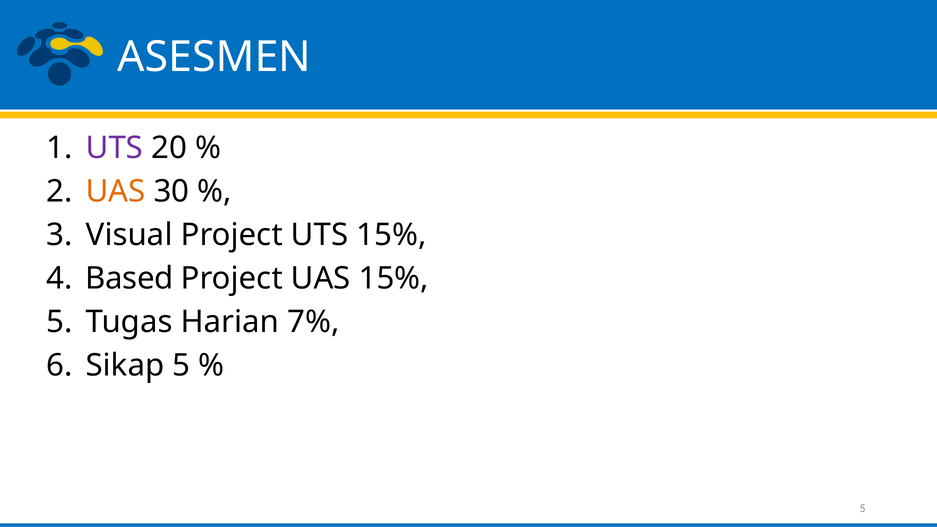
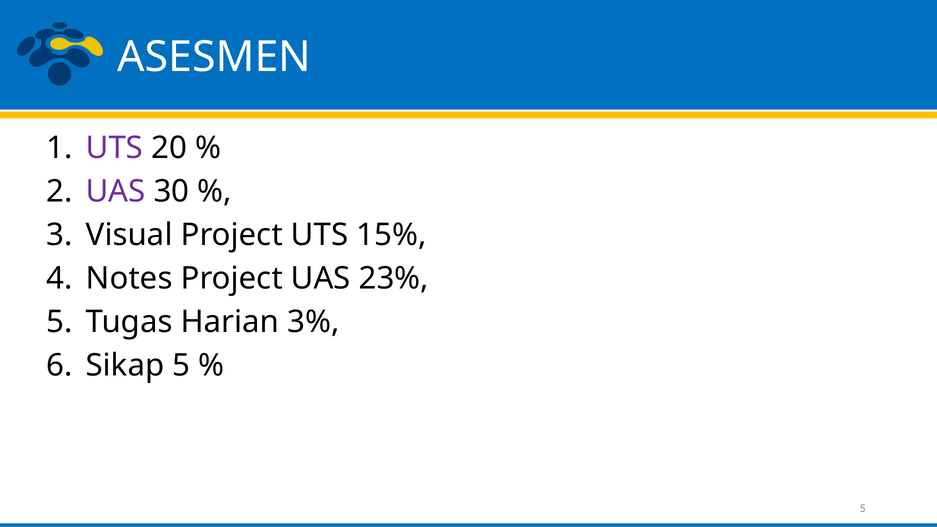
UAS colour: orange -> purple (116, 191)
Based: Based -> Notes (129, 279)
UAS 15%: 15% -> 23% (394, 279)
7%: 7% -> 3% (313, 322)
